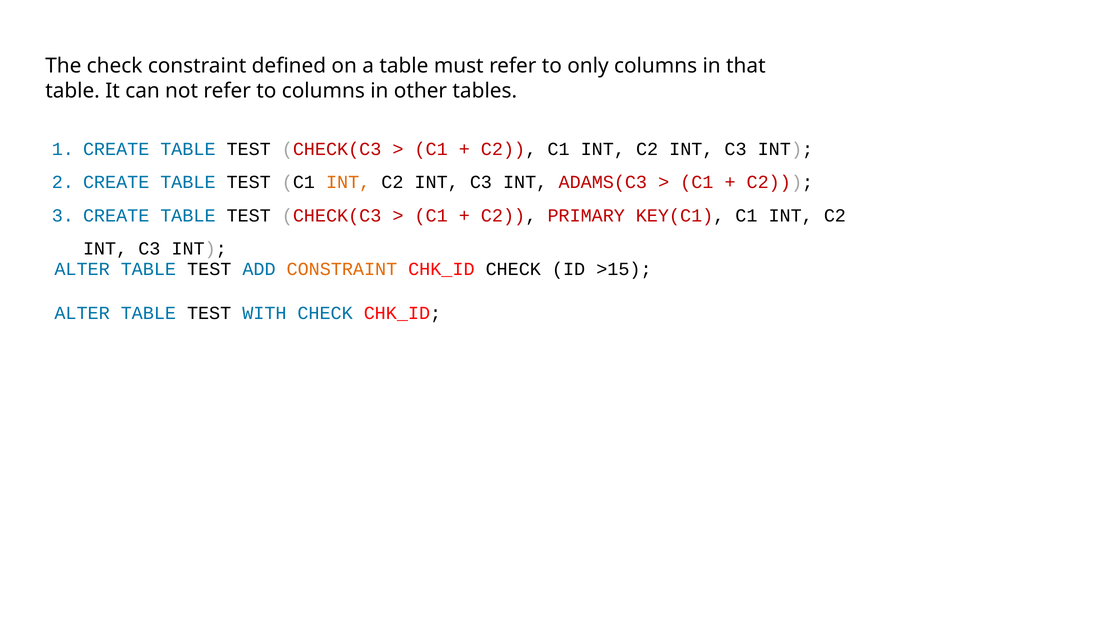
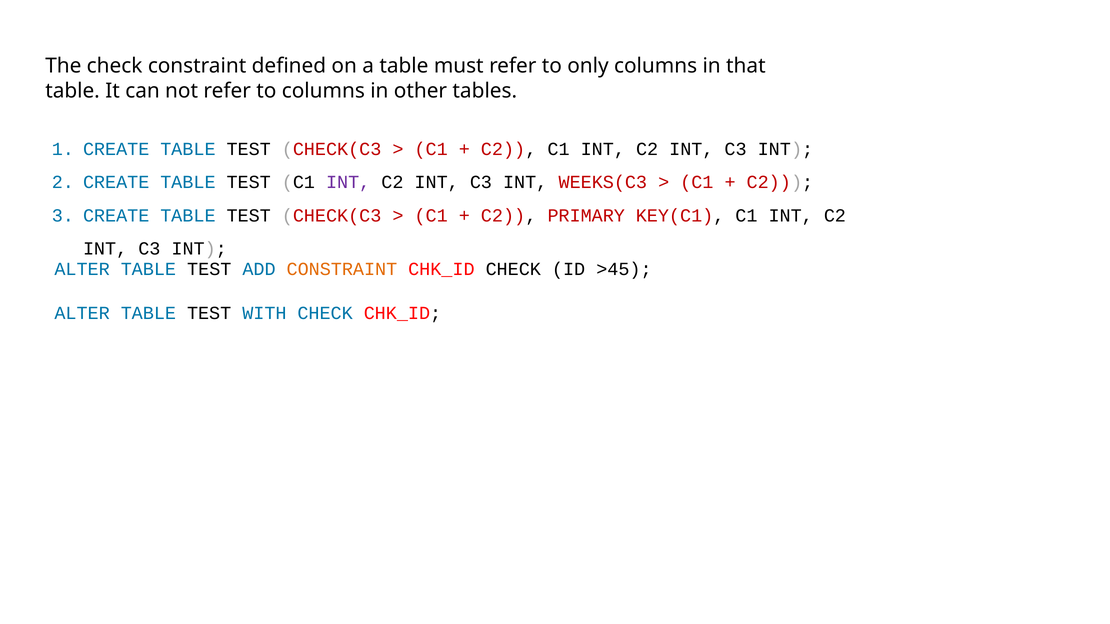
INT colour: orange -> purple (348, 182)
ADAMS(C3: ADAMS(C3 -> WEEKS(C3 (603, 182)
>15: >15 -> >45 (624, 269)
